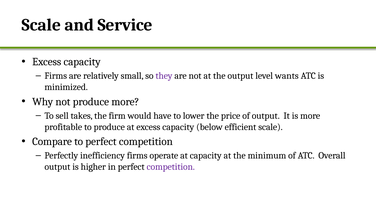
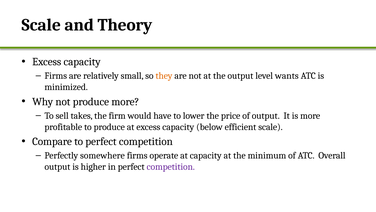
Service: Service -> Theory (125, 25)
they colour: purple -> orange (164, 76)
inefficiency: inefficiency -> somewhere (102, 155)
